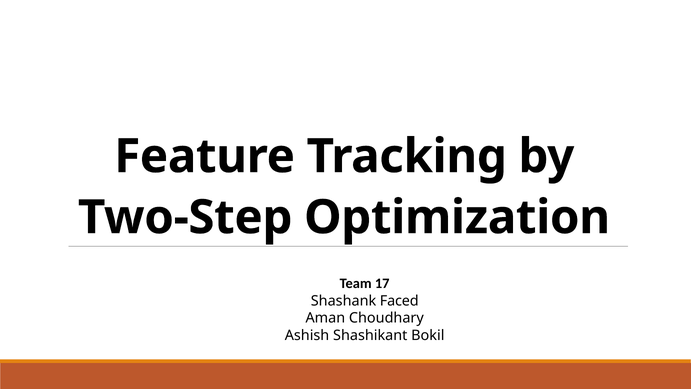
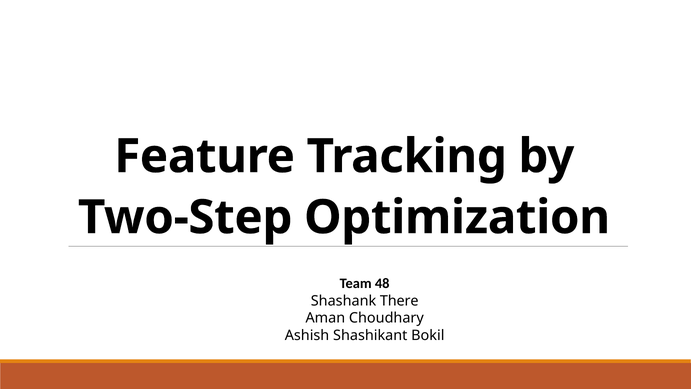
17: 17 -> 48 (382, 283)
Faced: Faced -> There (399, 301)
